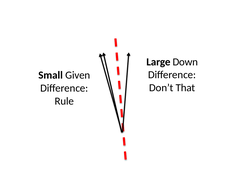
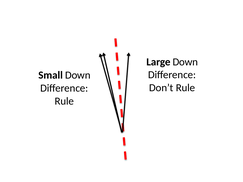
Small Given: Given -> Down (78, 75)
Don’t That: That -> Rule (185, 88)
